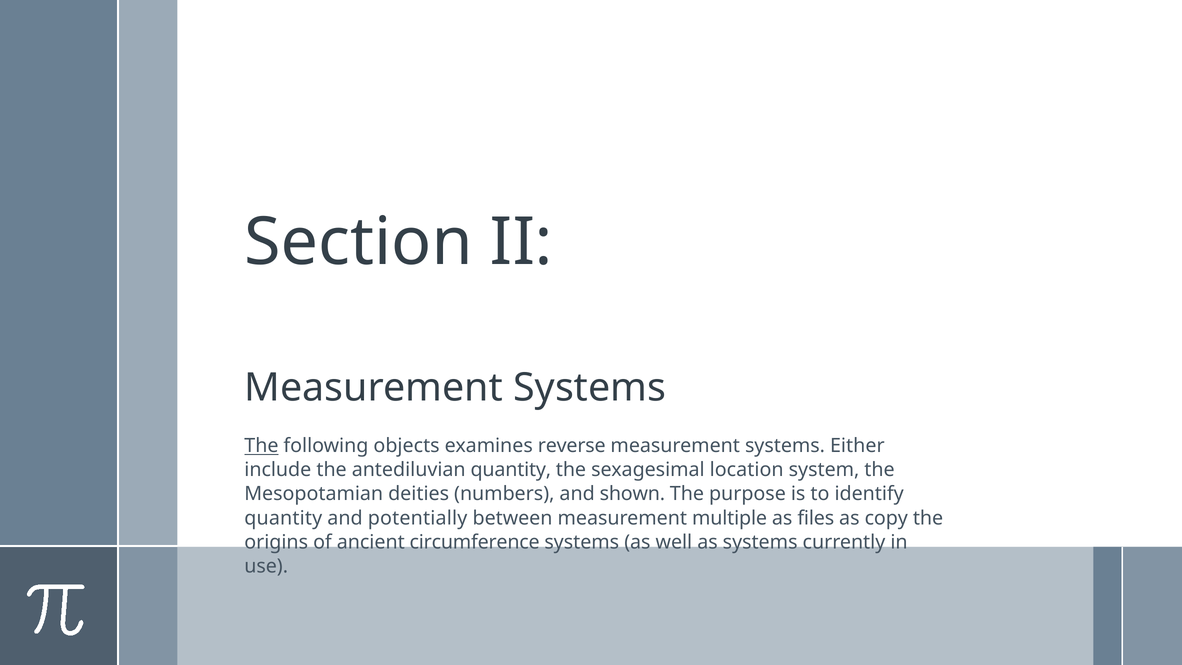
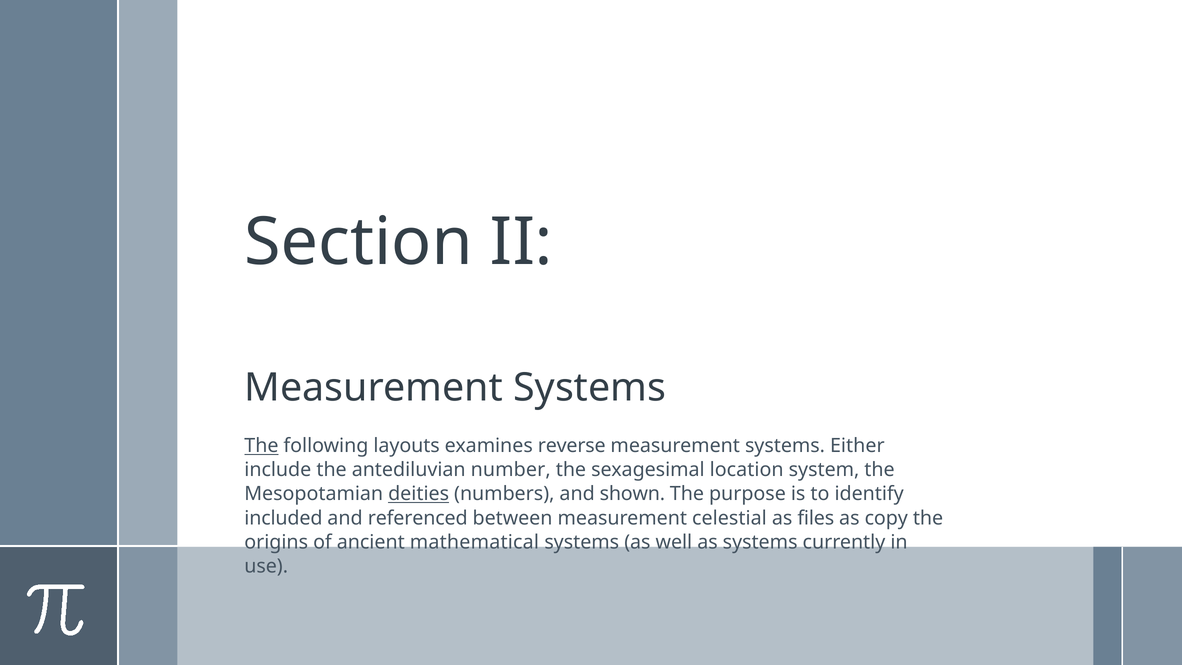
objects: objects -> layouts (407, 446)
antediluvian quantity: quantity -> number (511, 470)
deities underline: none -> present (419, 494)
quantity: quantity -> included (283, 518)
potentially: potentially -> referenced (418, 518)
multiple: multiple -> celestial (729, 518)
circumference: circumference -> mathematical (474, 542)
